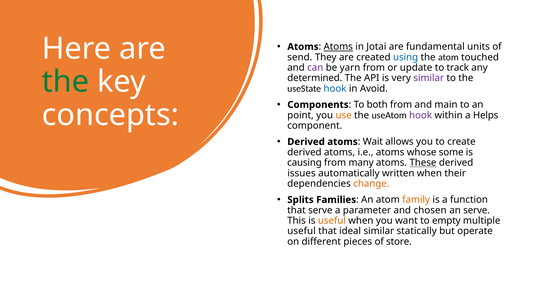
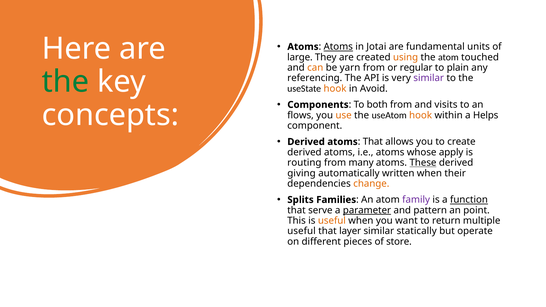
send: send -> large (300, 57)
using colour: blue -> orange (406, 57)
can colour: purple -> orange (315, 68)
update: update -> regular (416, 68)
track: track -> plain (458, 68)
determined: determined -> referencing (315, 78)
hook colour: blue -> orange (335, 89)
main: main -> visits (446, 105)
point: point -> flows (301, 115)
hook colour: purple -> orange (421, 115)
atoms Wait: Wait -> That (373, 142)
some: some -> apply (451, 152)
causing: causing -> routing (304, 163)
issues: issues -> giving (301, 173)
family colour: orange -> purple (416, 200)
function underline: none -> present (469, 200)
parameter underline: none -> present (367, 210)
chosen: chosen -> pattern (430, 210)
an serve: serve -> point (476, 210)
empty: empty -> return (446, 221)
ideal: ideal -> layer (350, 231)
